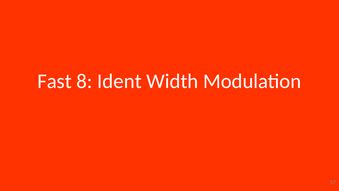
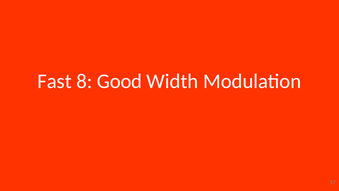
Ident: Ident -> Good (120, 81)
